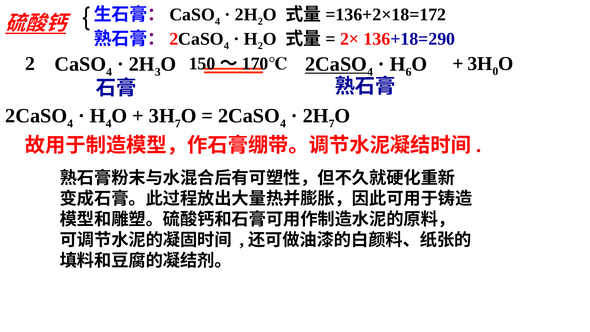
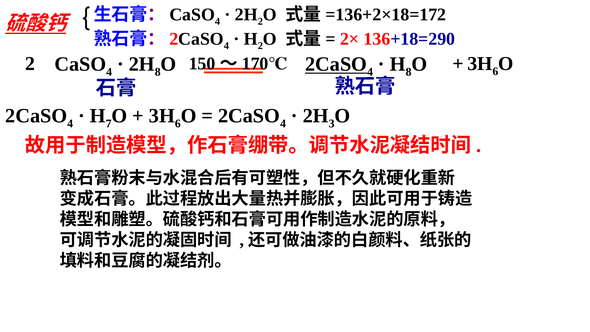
3: 3 -> 8 (158, 72)
6: 6 -> 8 (409, 72)
0: 0 -> 6 (495, 71)
4: 4 -> 7 (109, 124)
7: 7 -> 6 (178, 124)
7: 7 -> 3 (332, 124)
